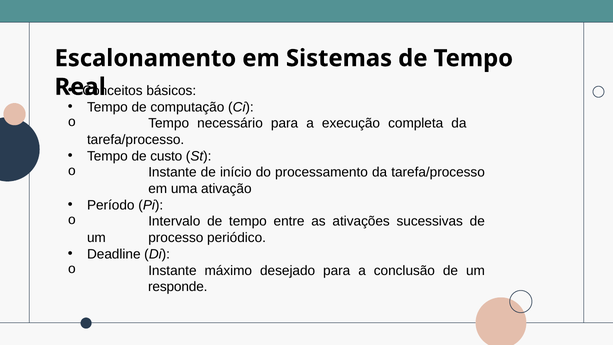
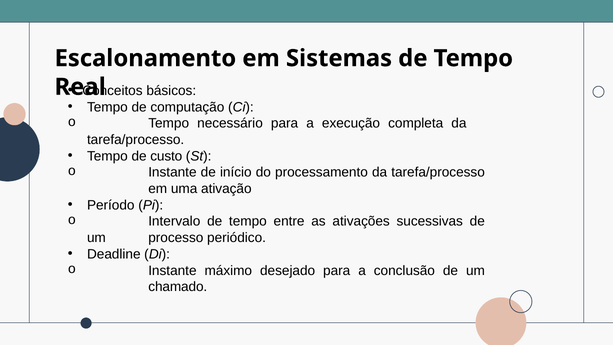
responde: responde -> chamado (178, 287)
